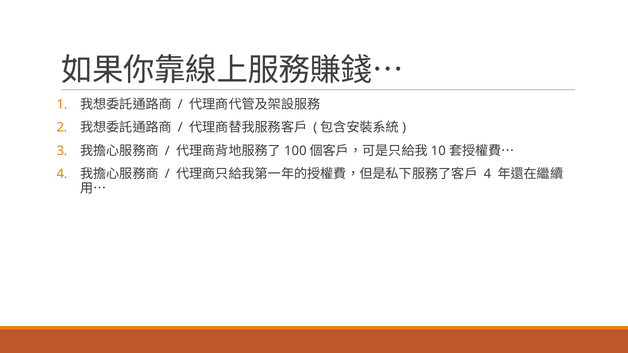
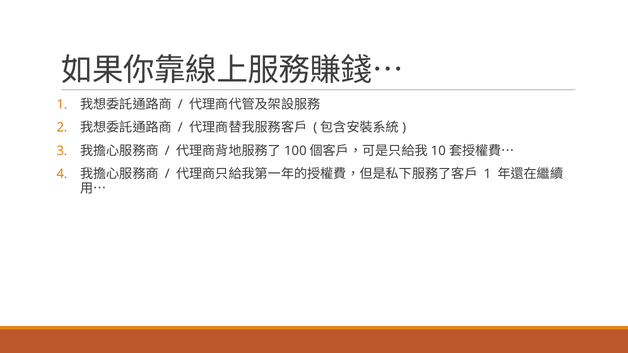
4: 4 -> 1 (487, 174)
